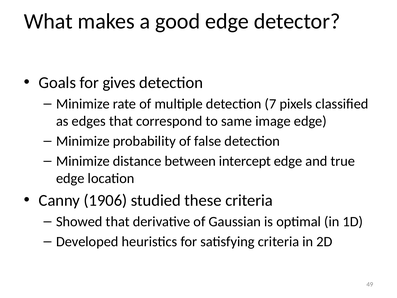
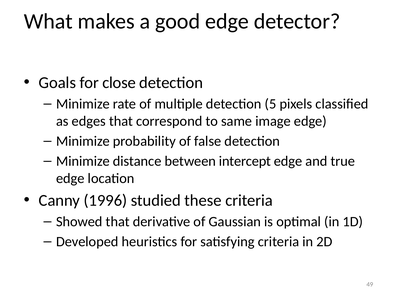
gives: gives -> close (119, 83)
7: 7 -> 5 (271, 104)
1906: 1906 -> 1996 (105, 200)
